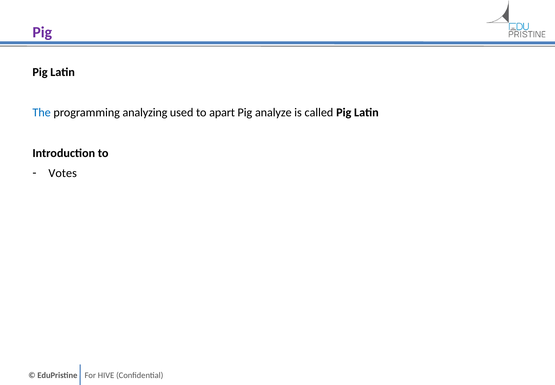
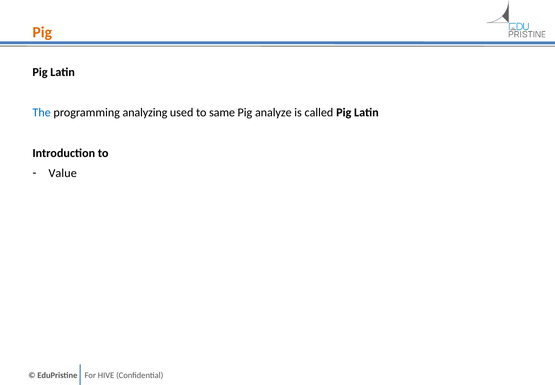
Pig colour: purple -> orange (42, 32)
apart: apart -> same (222, 112)
Votes: Votes -> Value (63, 173)
